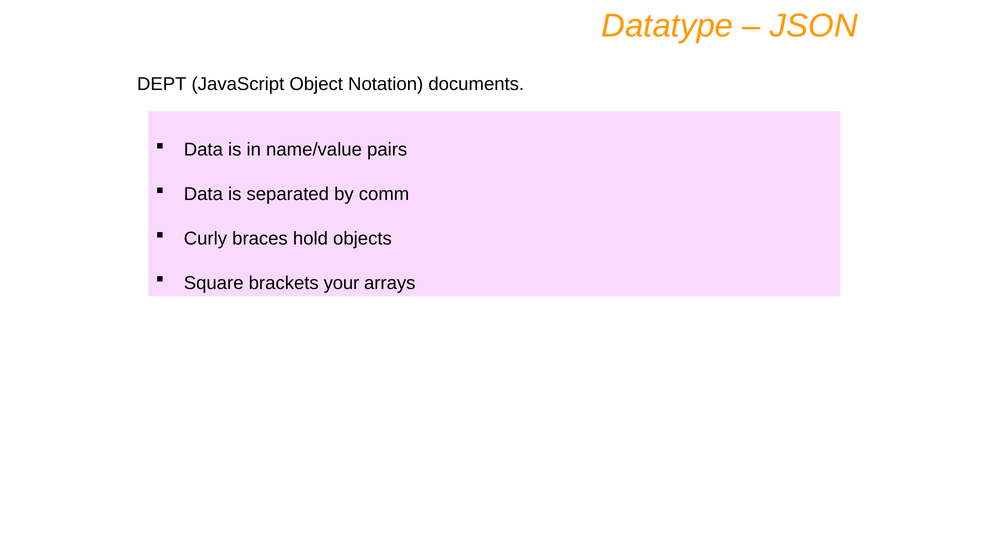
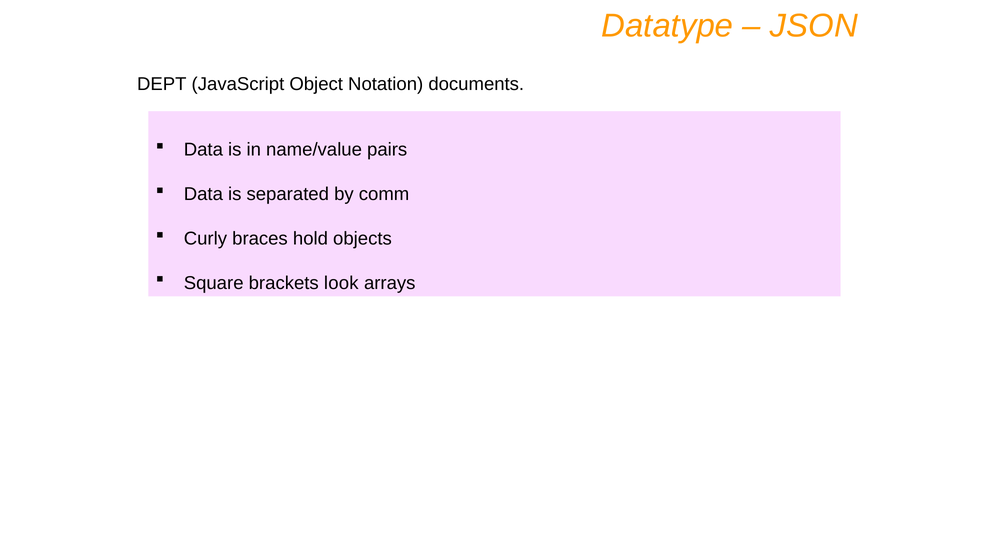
your: your -> look (341, 283)
